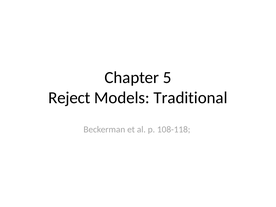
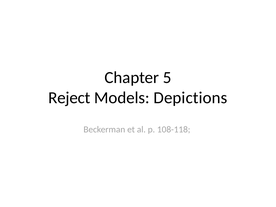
Traditional: Traditional -> Depictions (190, 98)
